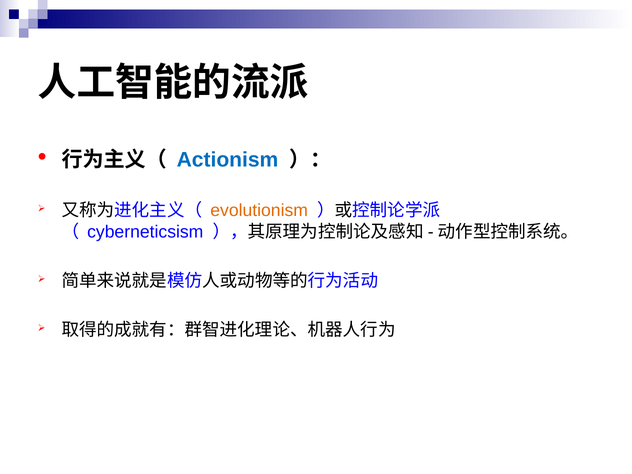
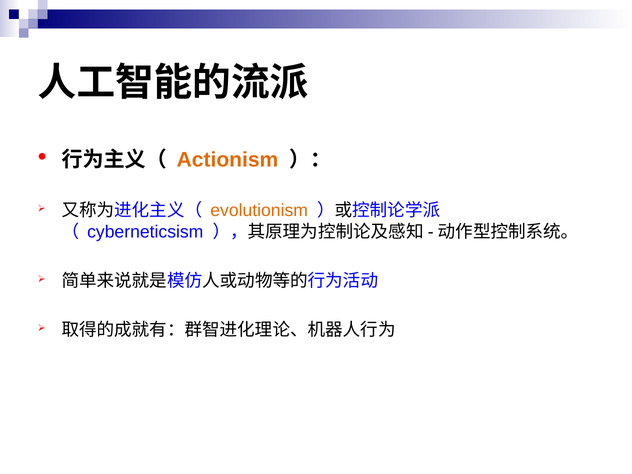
Actionism colour: blue -> orange (227, 160)
